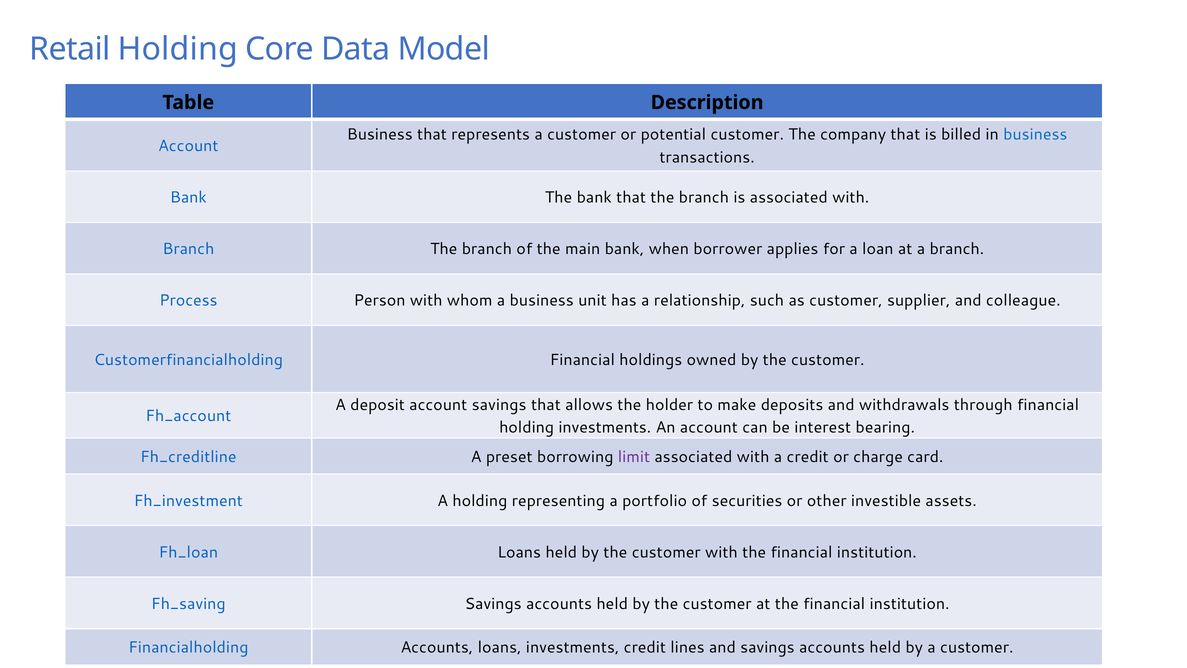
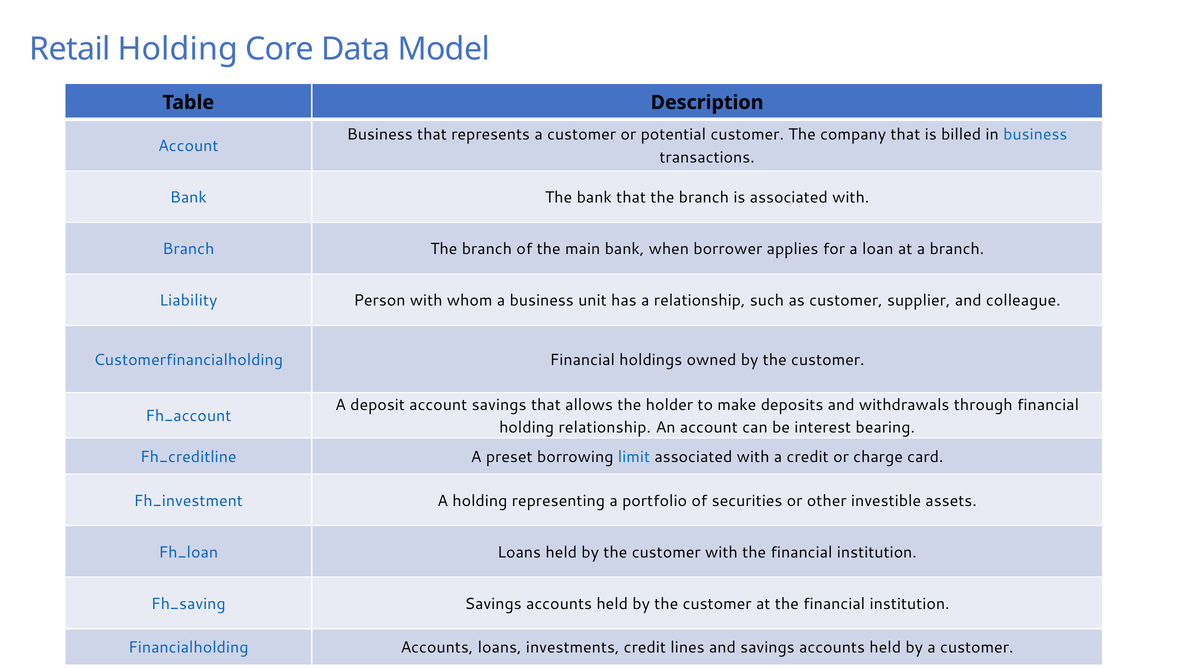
Process: Process -> Liability (188, 300)
holding investments: investments -> relationship (605, 427)
limit colour: purple -> blue (634, 457)
